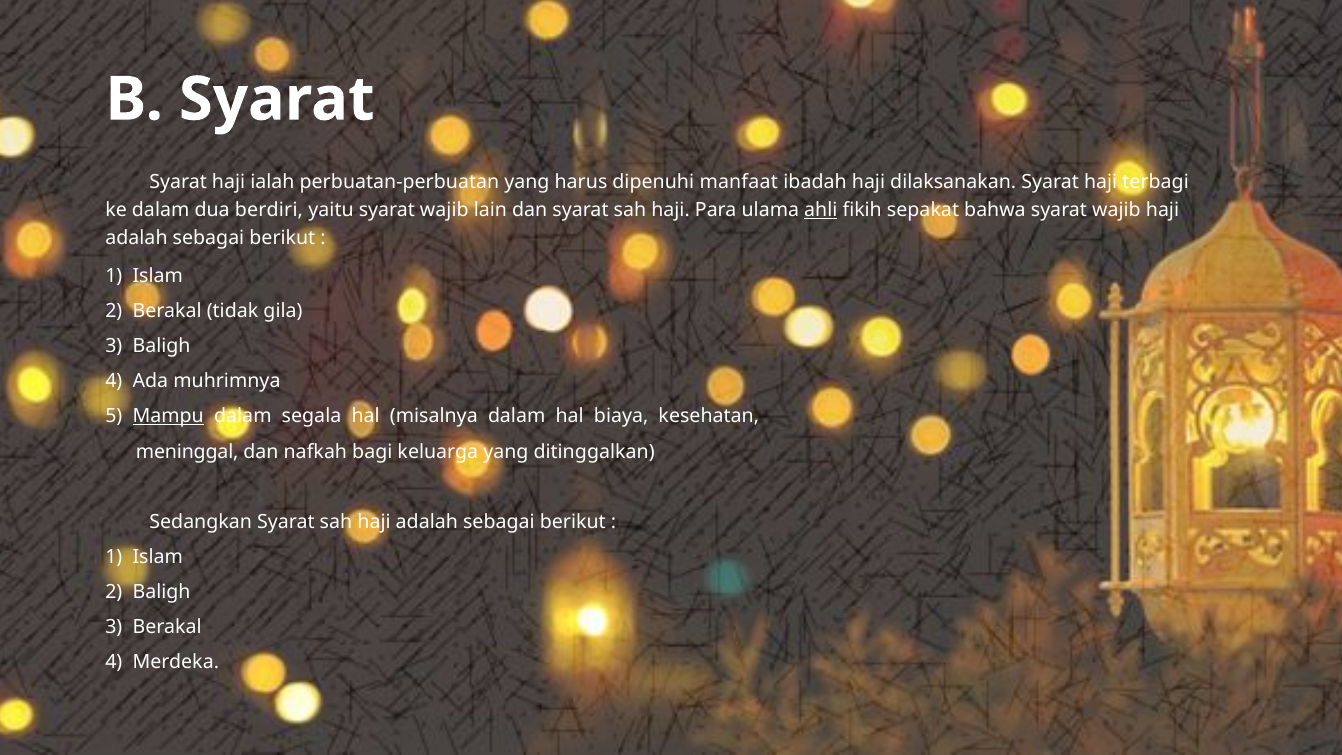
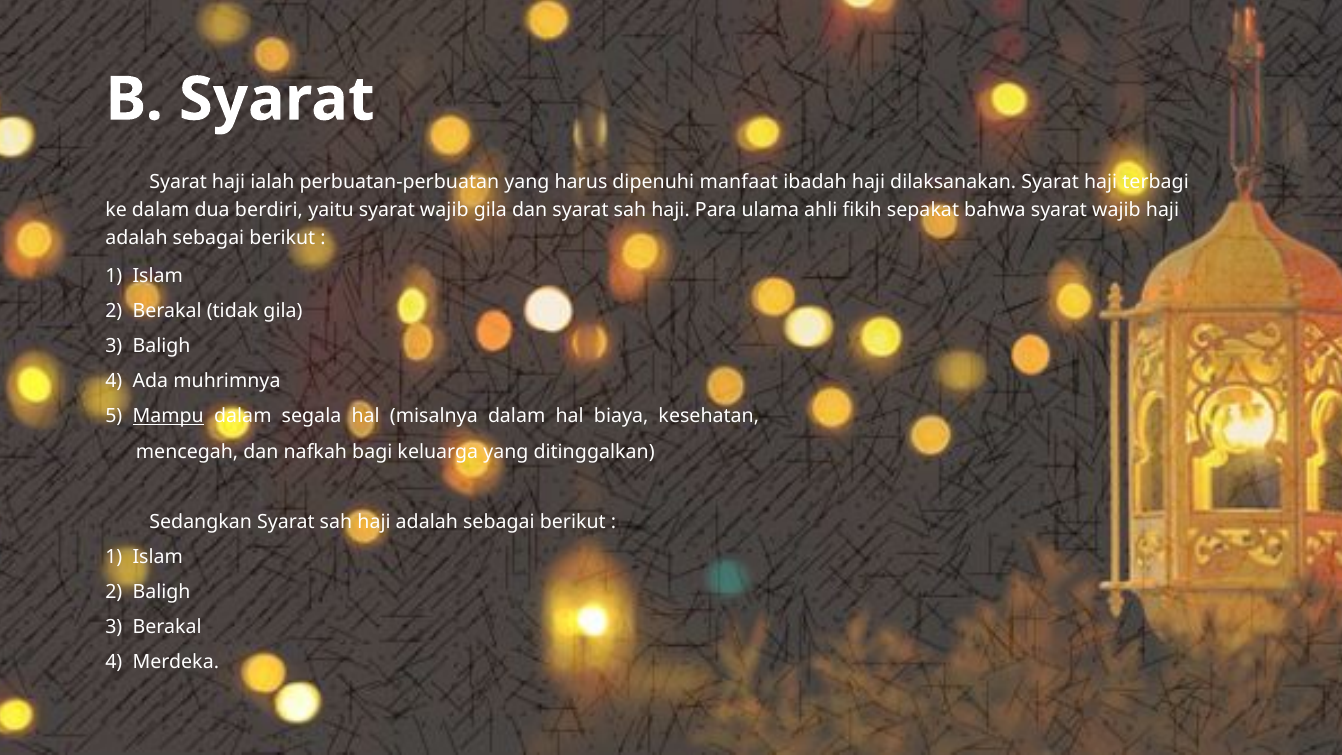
wajib lain: lain -> gila (490, 210)
ahli underline: present -> none (821, 210)
meninggal: meninggal -> mencegah (187, 451)
